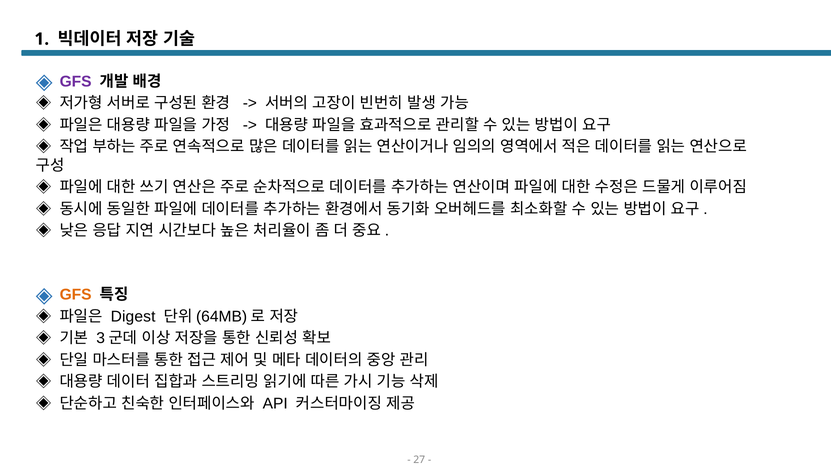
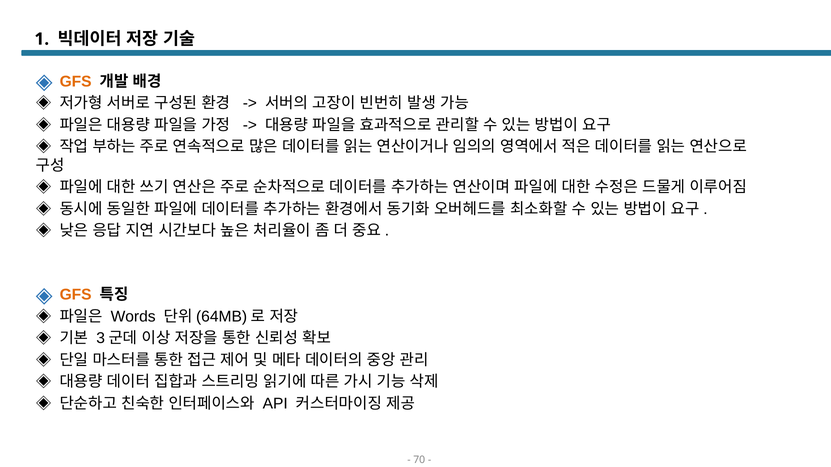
GFS colour: purple -> orange (76, 81)
Digest: Digest -> Words (133, 317)
27: 27 -> 70 (419, 460)
